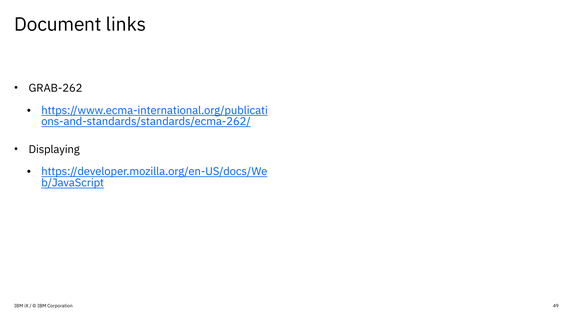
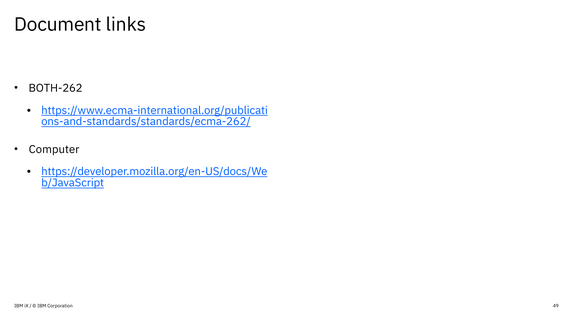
GRAB-262: GRAB-262 -> BOTH-262 (56, 88)
Displaying: Displaying -> Computer (54, 149)
